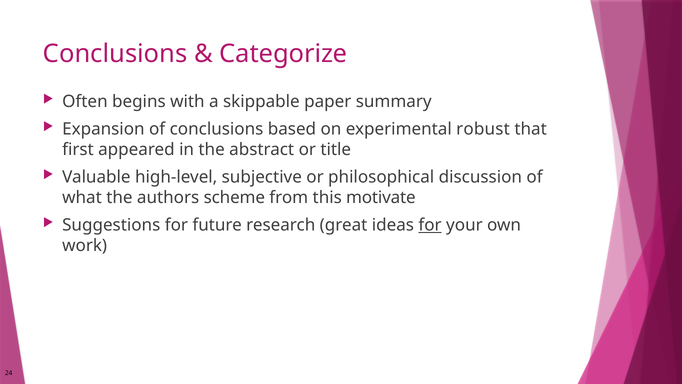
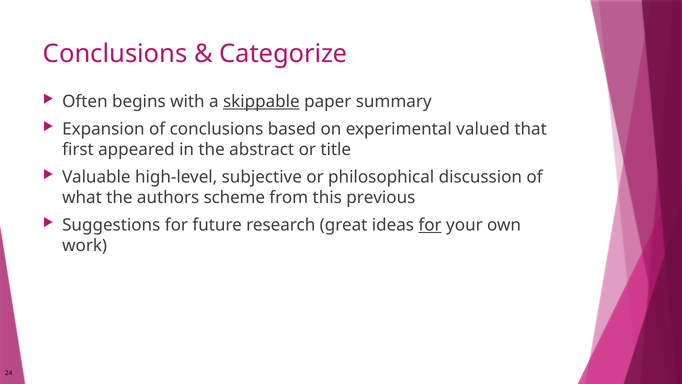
skippable underline: none -> present (261, 101)
robust: robust -> valued (483, 129)
motivate: motivate -> previous (381, 198)
